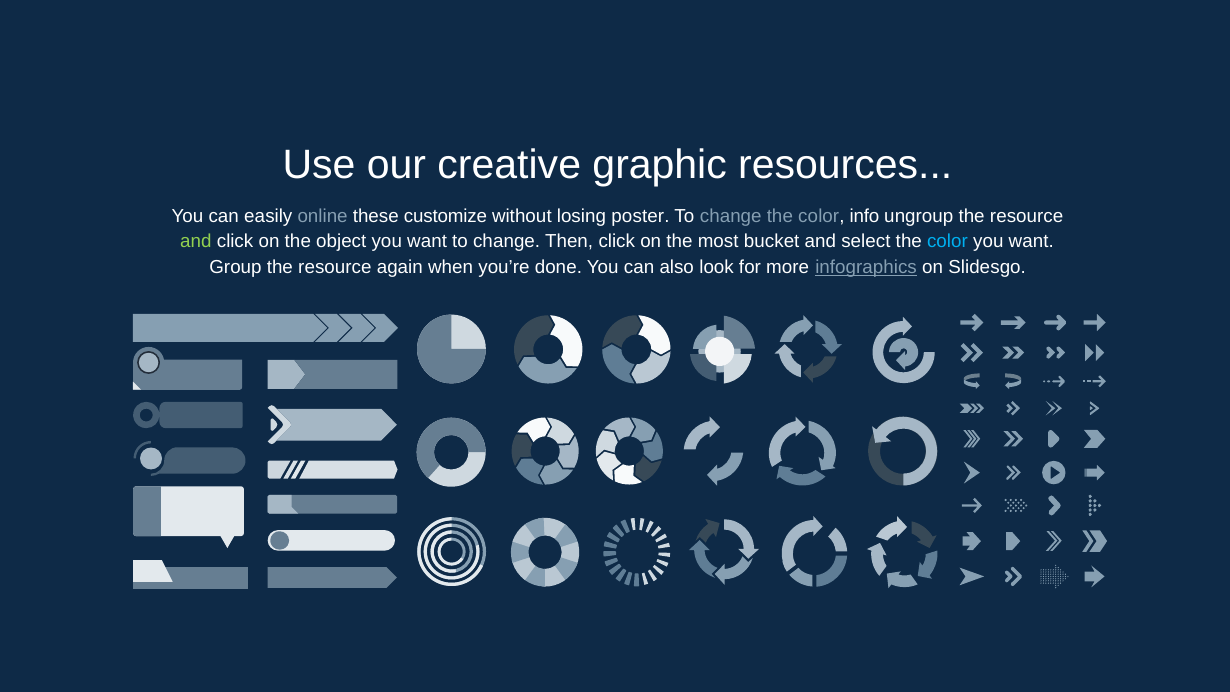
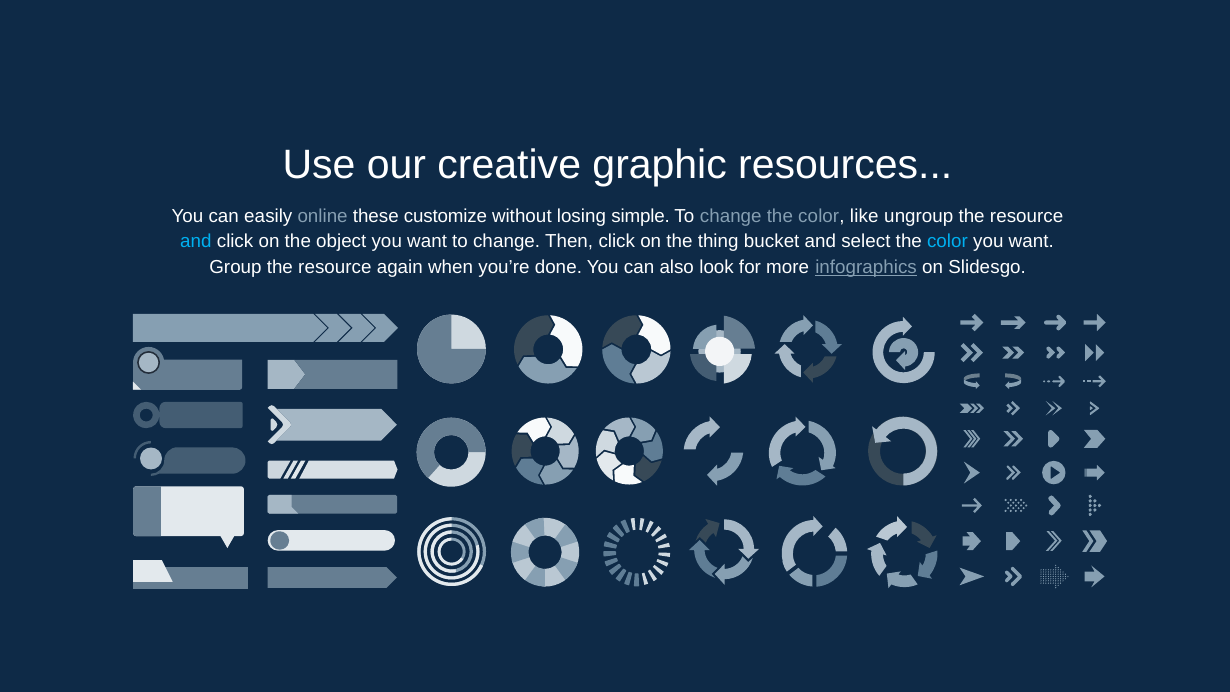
poster: poster -> simple (641, 216)
info: info -> like (864, 216)
and colour: light green -> light blue (196, 242)
most: most -> thing (718, 242)
